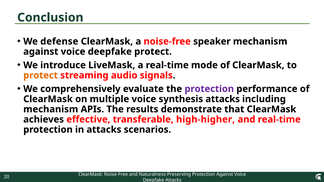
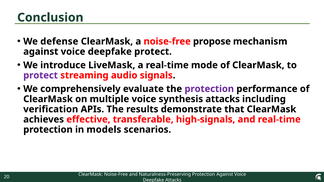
speaker: speaker -> propose (212, 41)
protect colour: orange -> purple (41, 75)
mechanism: mechanism -> verification (51, 109)
high-higher: high-higher -> high-signals (206, 120)
in attacks: attacks -> models (104, 130)
